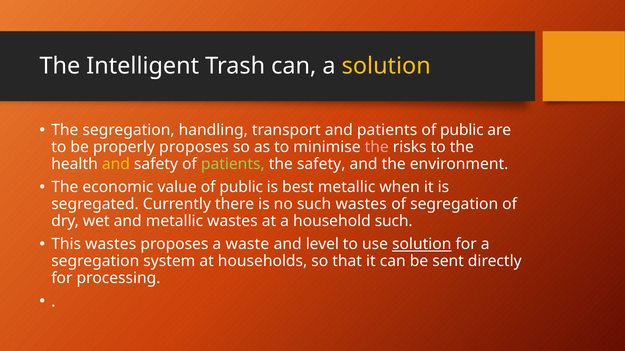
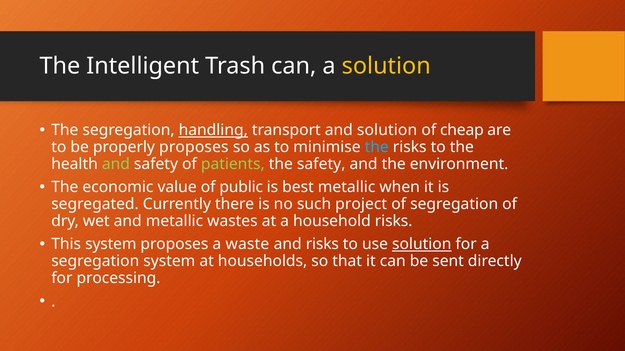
handling underline: none -> present (213, 130)
and patients: patients -> solution (387, 130)
public: public -> cheap (462, 130)
the colour: pink -> light blue (377, 147)
and colour: yellow -> light green (116, 164)
such wastes: wastes -> project (361, 204)
household such: such -> risks (394, 221)
This wastes: wastes -> system (111, 245)
and level: level -> risks (322, 245)
